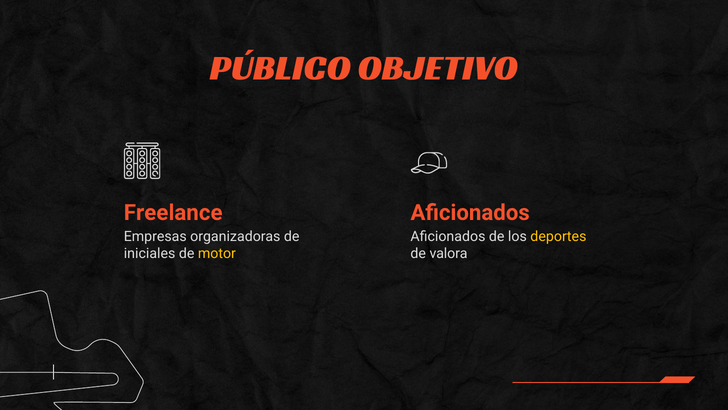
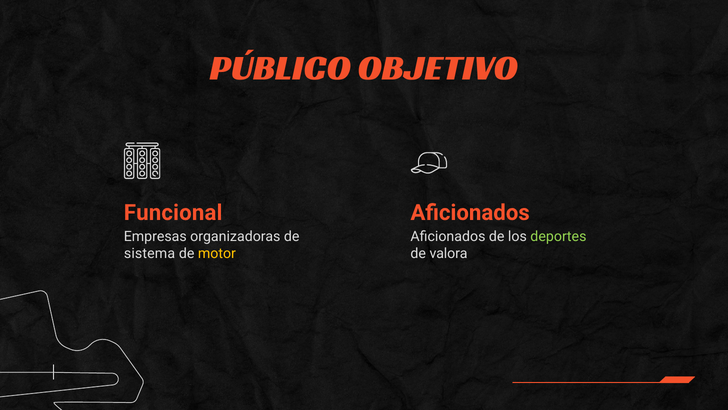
Freelance: Freelance -> Funcional (173, 212)
deportes colour: yellow -> light green (558, 236)
iniciales: iniciales -> sistema (150, 253)
